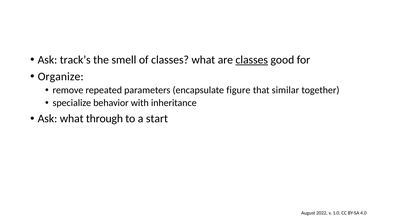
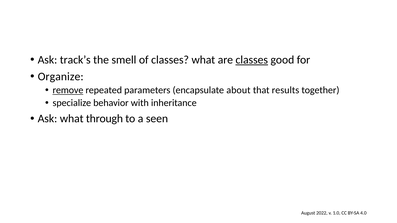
remove underline: none -> present (68, 90)
figure: figure -> about (238, 90)
similar: similar -> results (285, 90)
start: start -> seen (157, 119)
